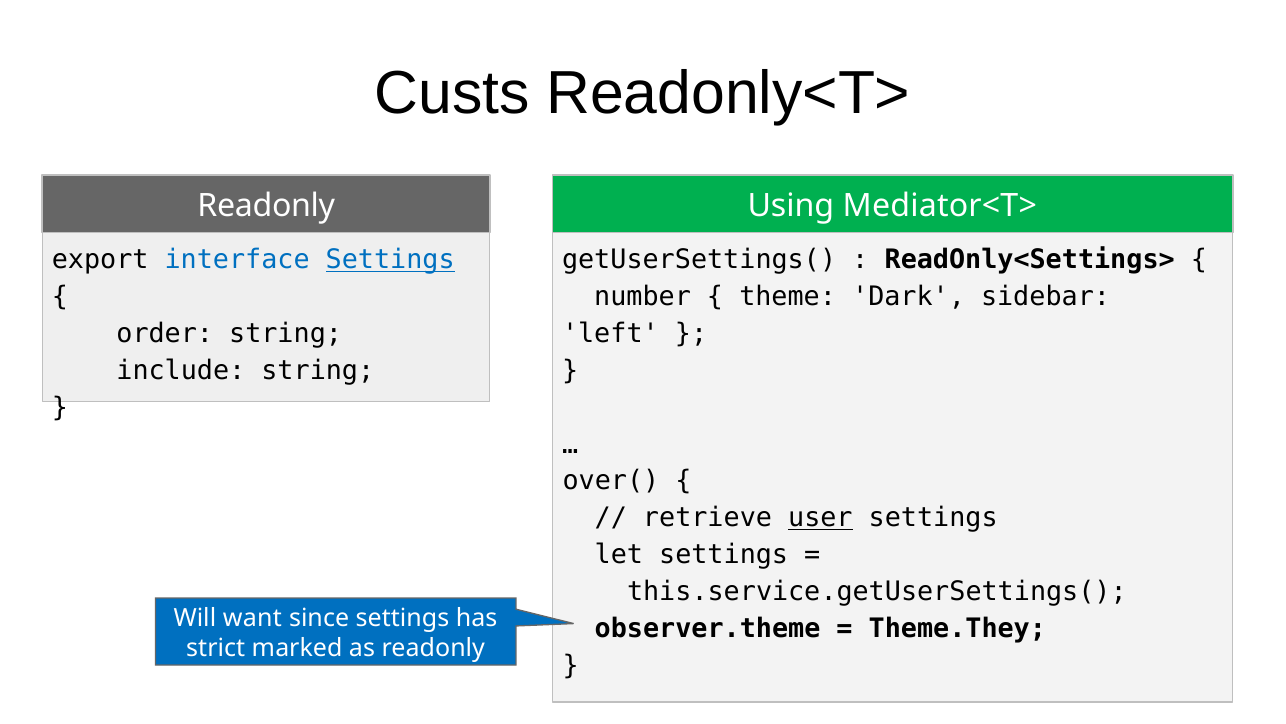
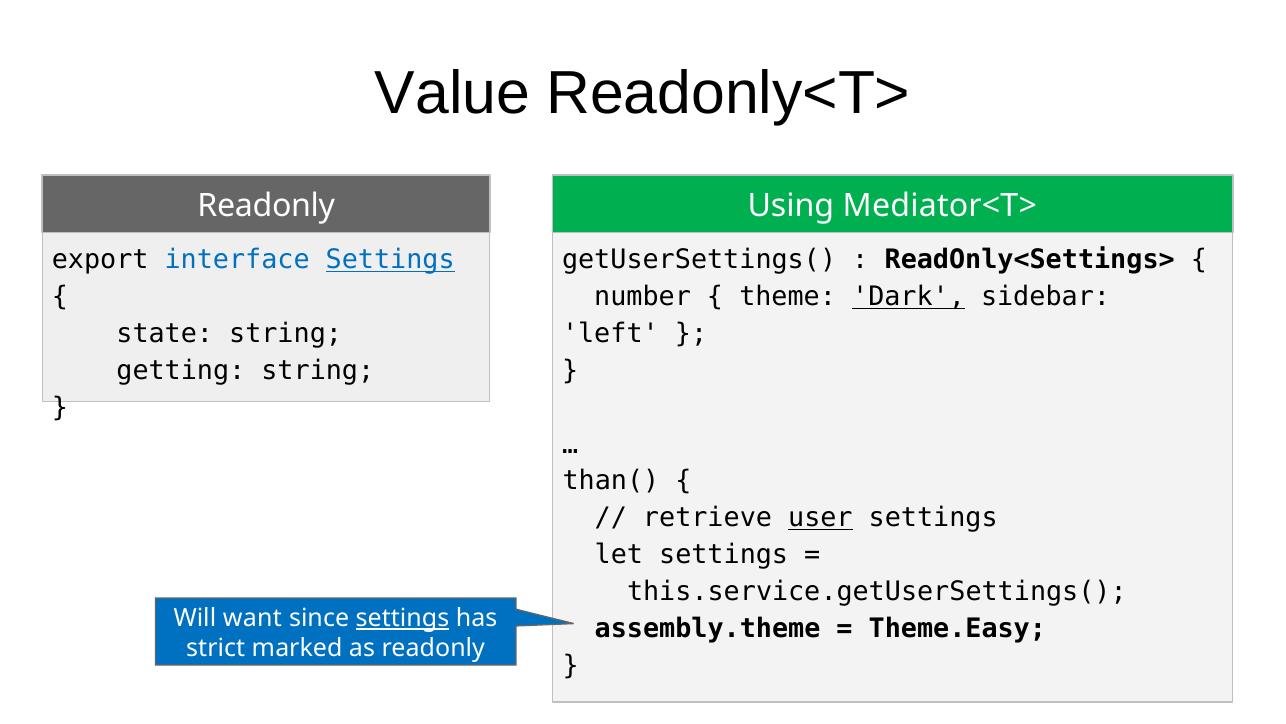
Custs: Custs -> Value (452, 93)
Dark underline: none -> present (909, 297)
order: order -> state (165, 334)
include: include -> getting (181, 371)
over(: over( -> than( (611, 481)
settings underline: none -> present (402, 618)
observer.theme: observer.theme -> assembly.theme (708, 628)
Theme.They: Theme.They -> Theme.Easy (957, 628)
